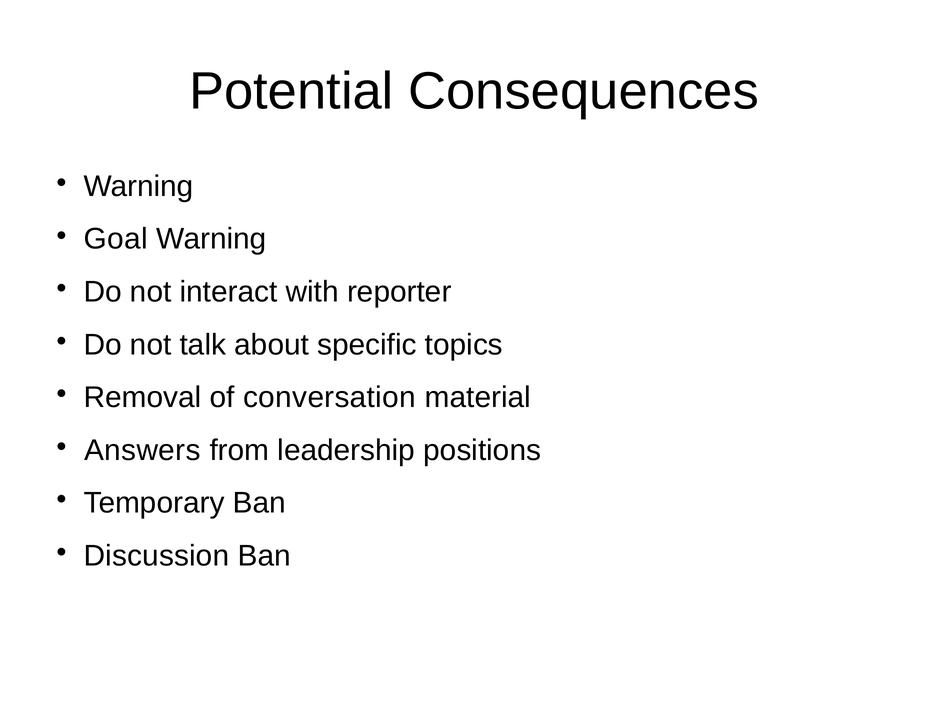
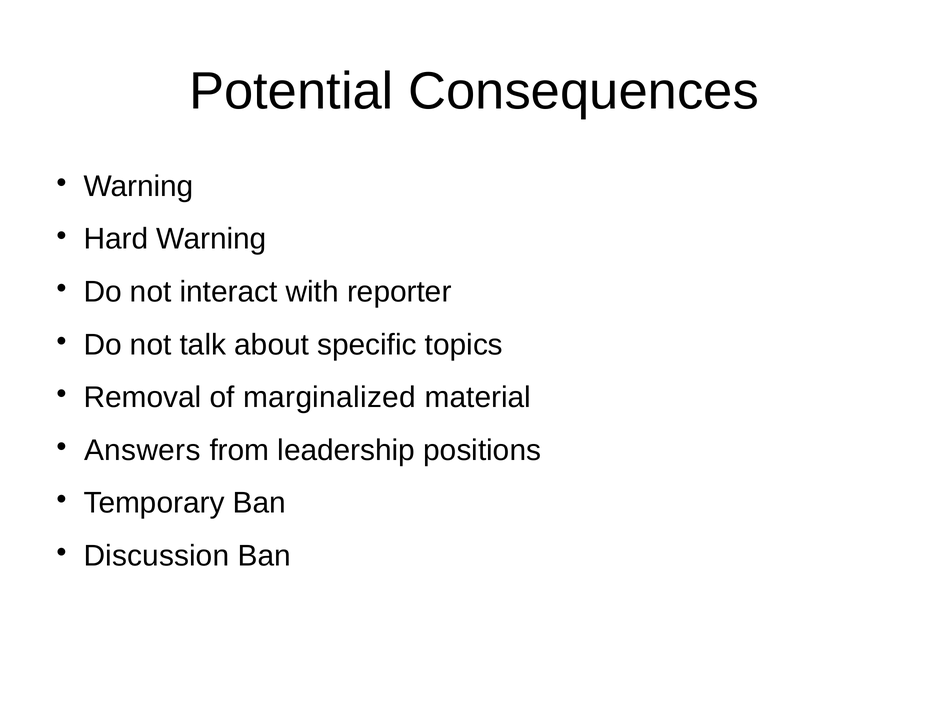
Goal: Goal -> Hard (116, 239)
conversation: conversation -> marginalized (330, 398)
